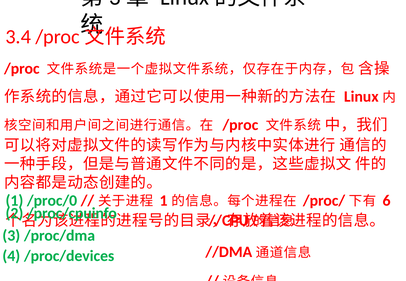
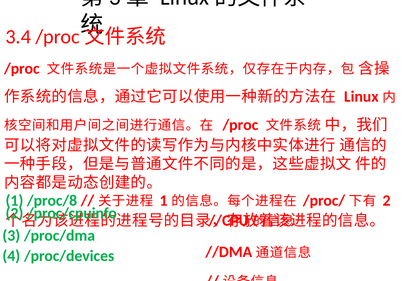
/proc/0: /proc/0 -> /proc/8 (52, 201)
6: 6 -> 2 (387, 201)
